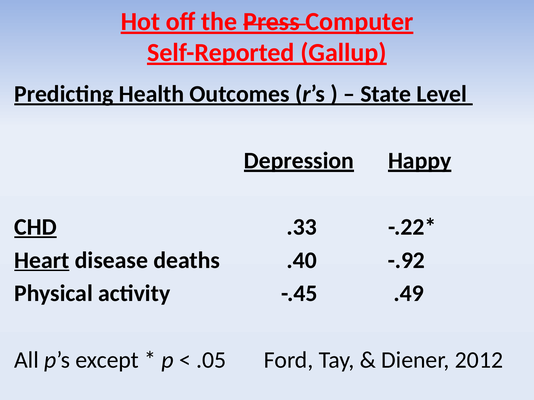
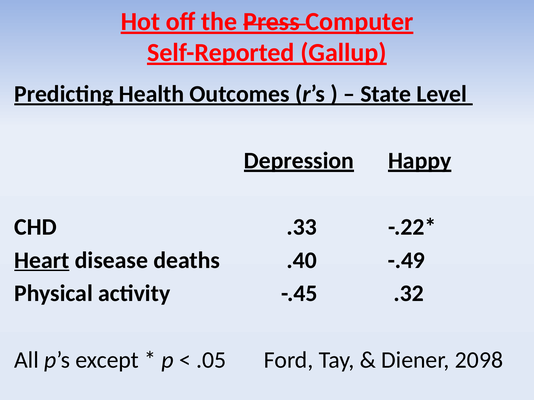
CHD underline: present -> none (35, 227)
-.92: -.92 -> -.49 (406, 261)
.49: .49 -> .32 (409, 294)
2012: 2012 -> 2098 (479, 360)
